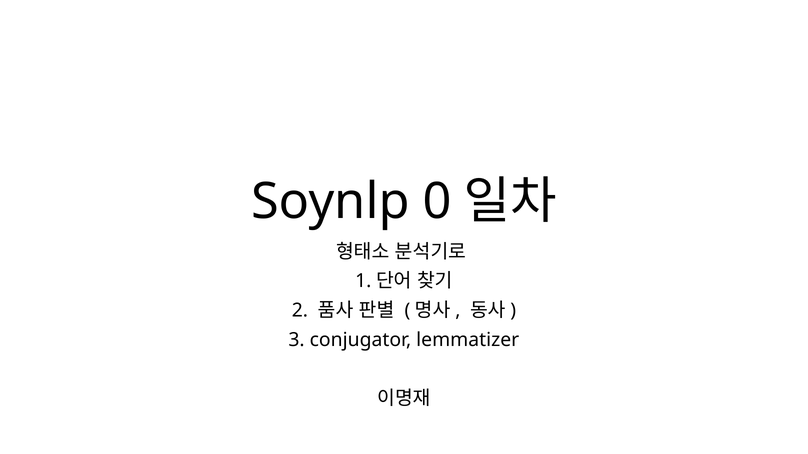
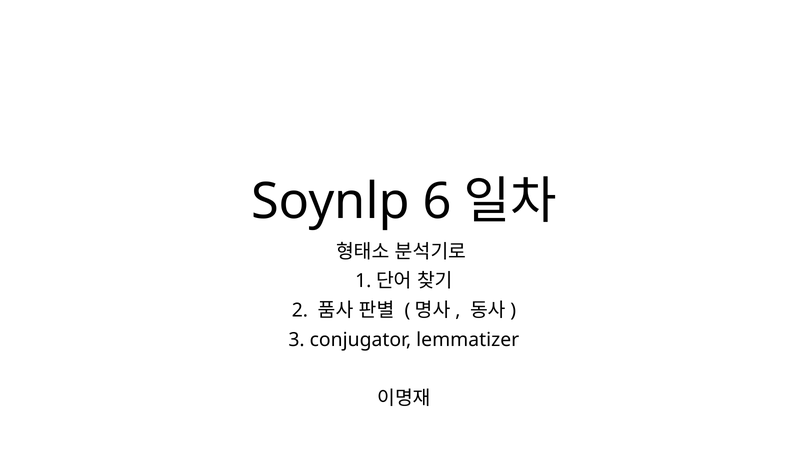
0: 0 -> 6 (437, 202)
